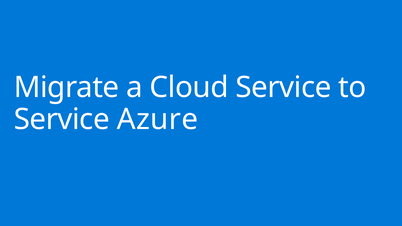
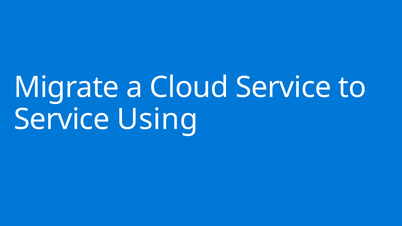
Azure: Azure -> Using (157, 119)
